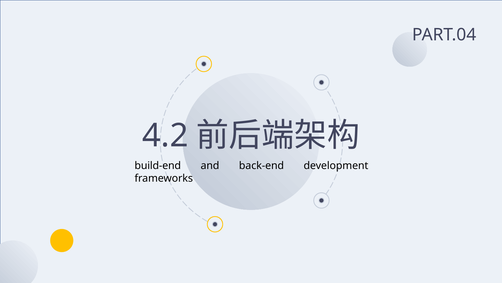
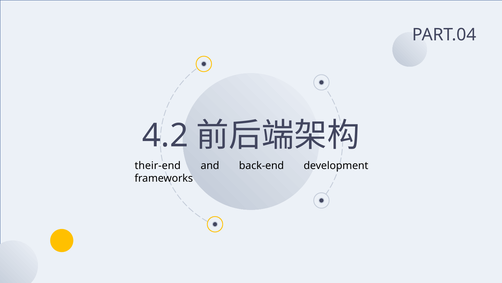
build-end: build-end -> their-end (158, 165)
